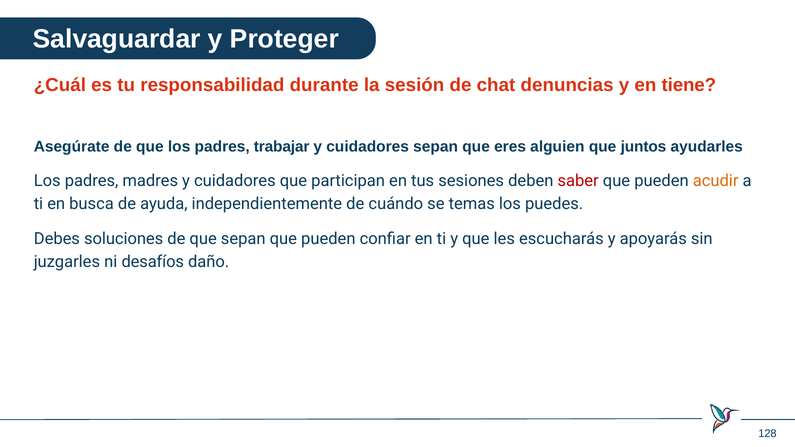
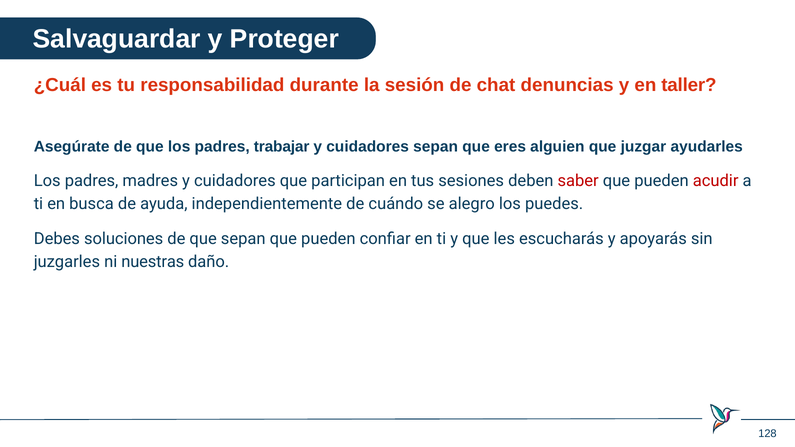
tiene: tiene -> taller (689, 85)
juntos: juntos -> juzgar (643, 147)
acudir colour: orange -> red (716, 181)
temas: temas -> alegro (472, 204)
desafíos: desafíos -> nuestras (153, 262)
